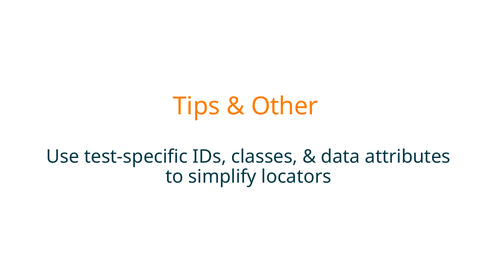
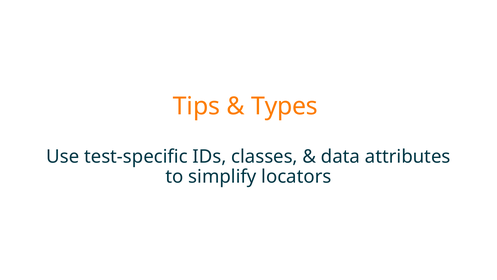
Other: Other -> Types (285, 106)
